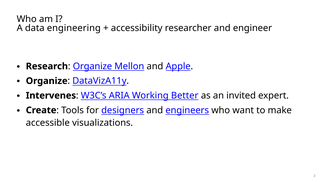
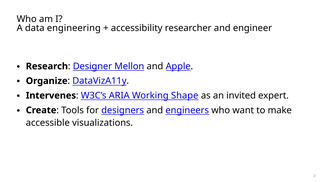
Organize: Organize -> Designer (92, 66)
Better: Better -> Shape (185, 96)
